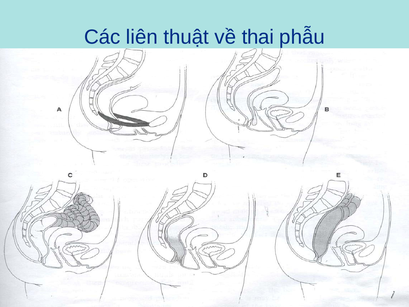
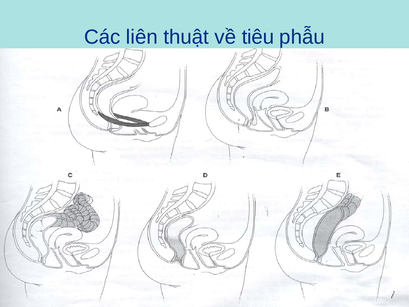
thai: thai -> tiêu (258, 37)
